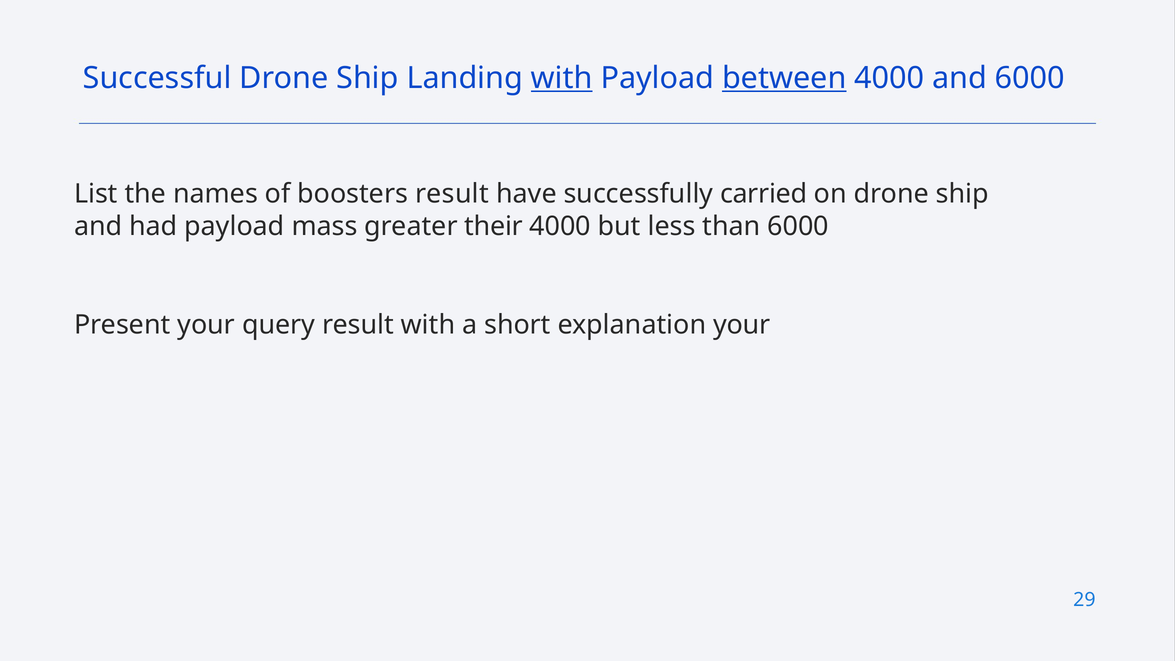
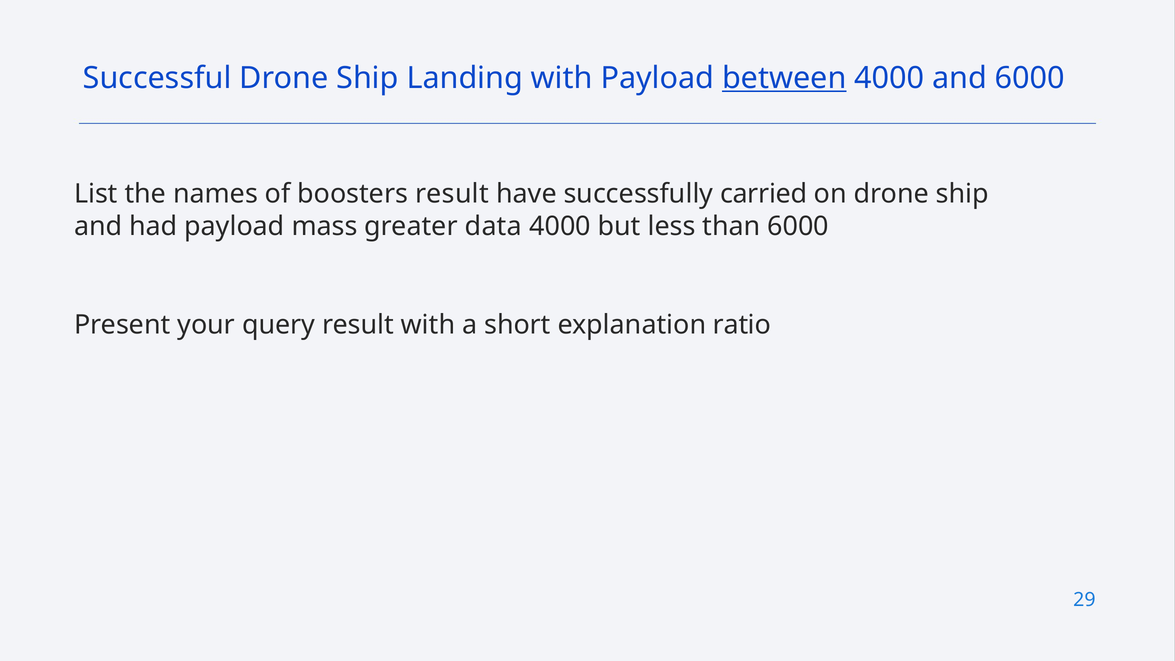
with underline: present -> none (562, 78)
their: their -> data (493, 226)
explanation your: your -> ratio (742, 325)
